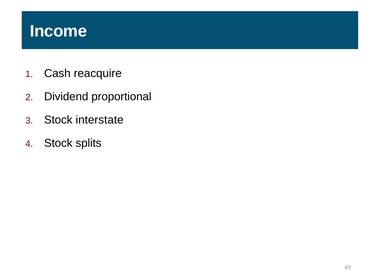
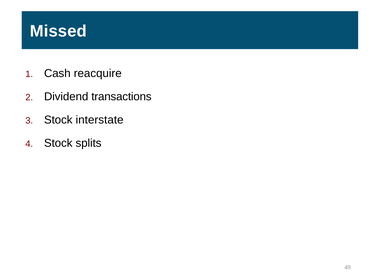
Income: Income -> Missed (58, 31)
proportional: proportional -> transactions (121, 97)
